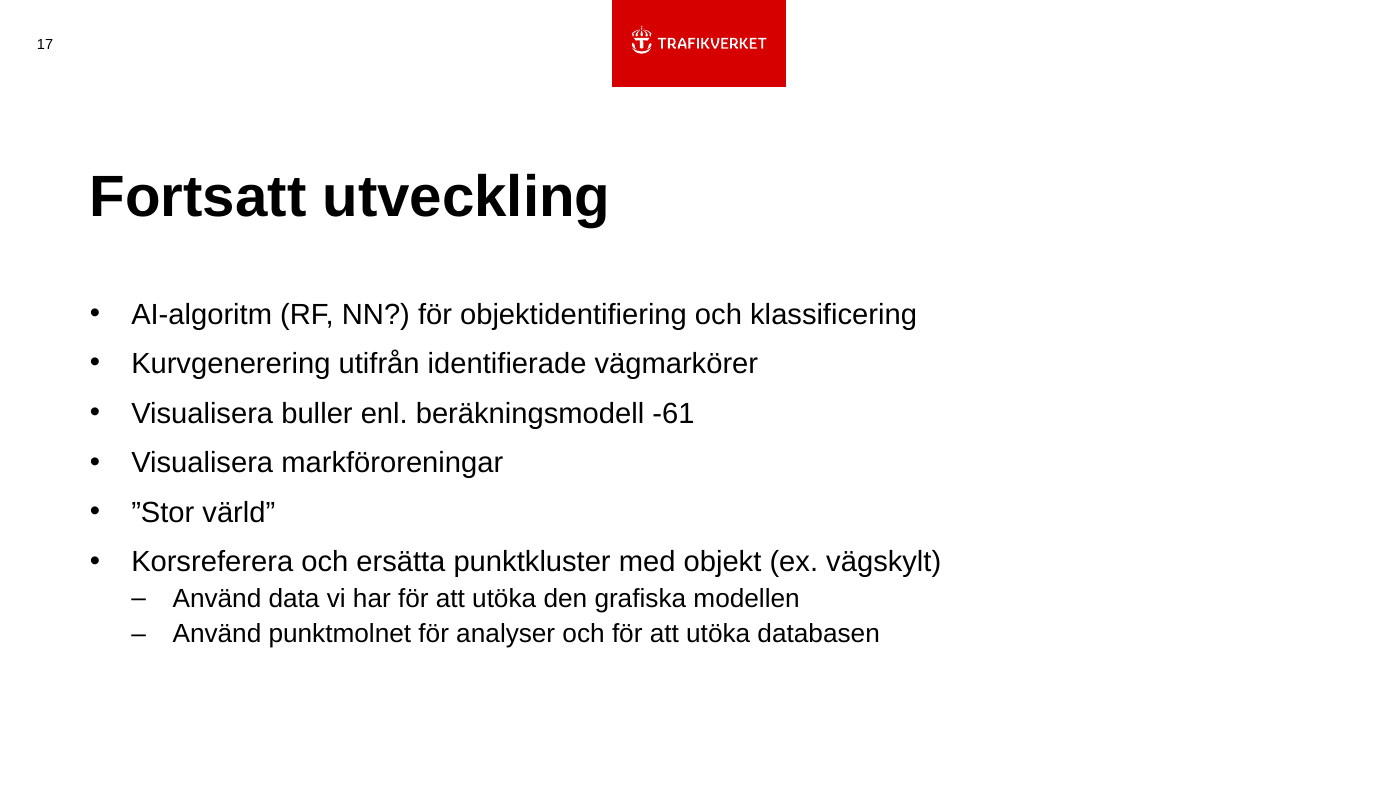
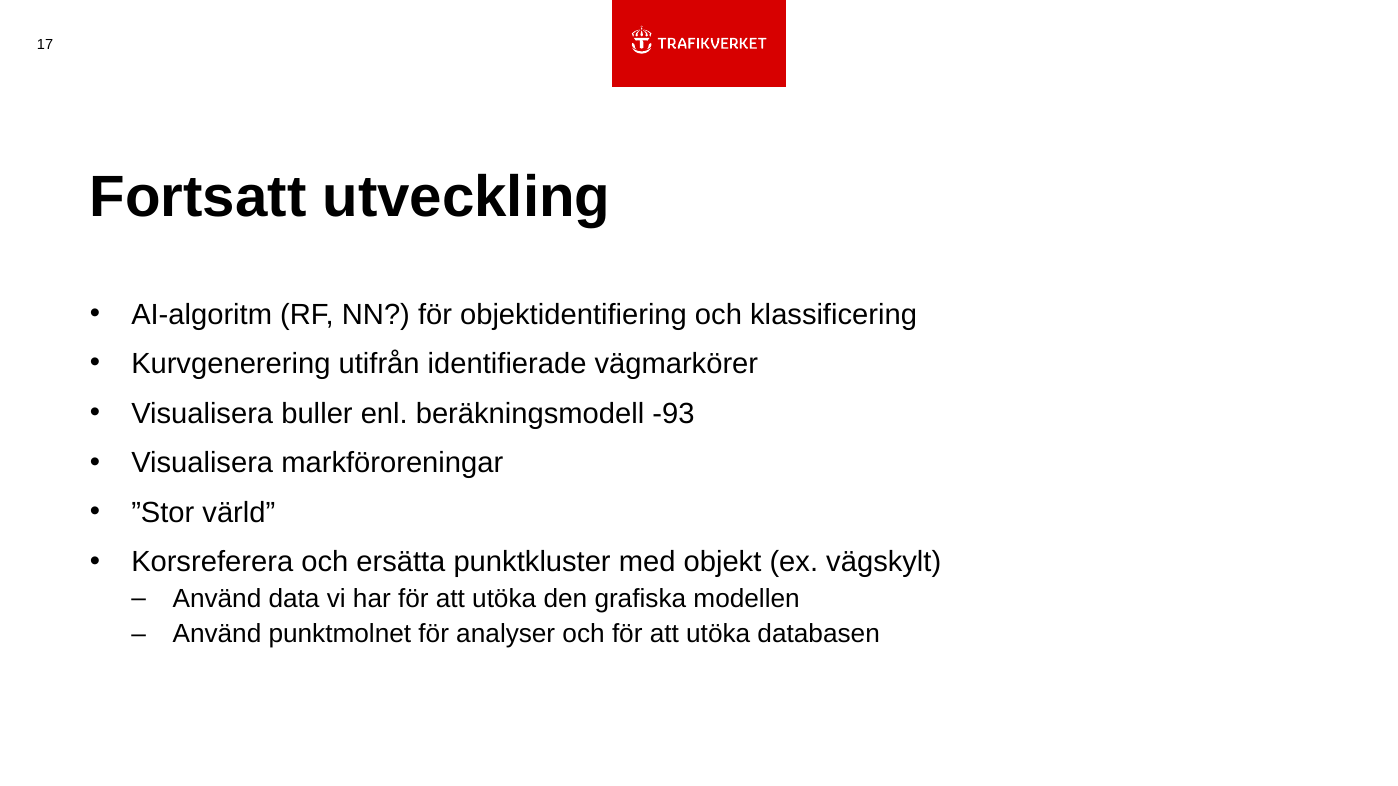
-61: -61 -> -93 (673, 414)
